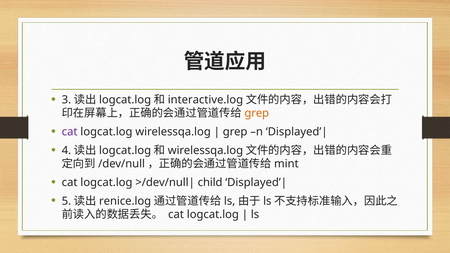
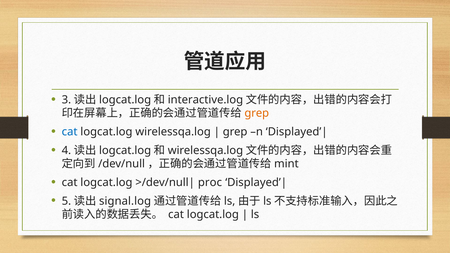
cat colour: purple -> blue (70, 132)
child: child -> proc (210, 183)
renice.log: renice.log -> signal.log (125, 201)
